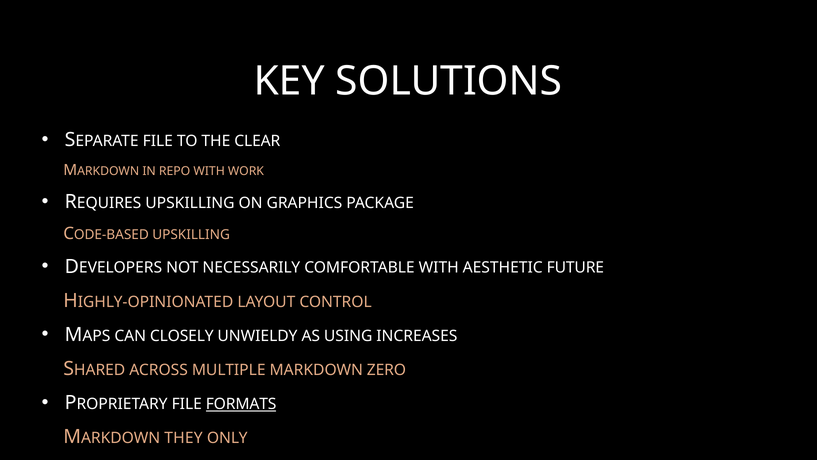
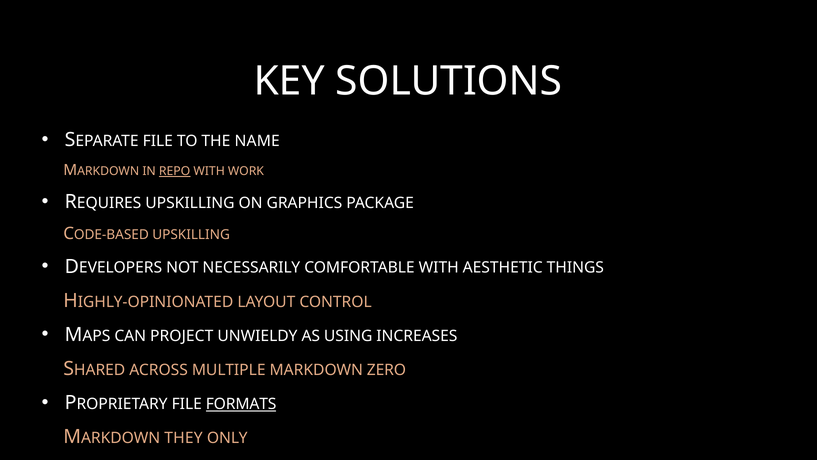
CLEAR: CLEAR -> NAME (257, 141)
REPO underline: none -> present (175, 171)
FUTURE: FUTURE -> THINGS (575, 268)
CLOSELY: CLOSELY -> PROJECT (182, 336)
